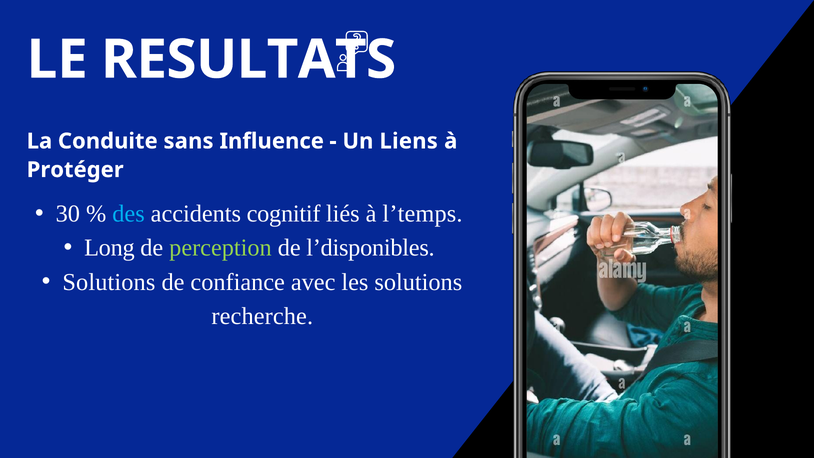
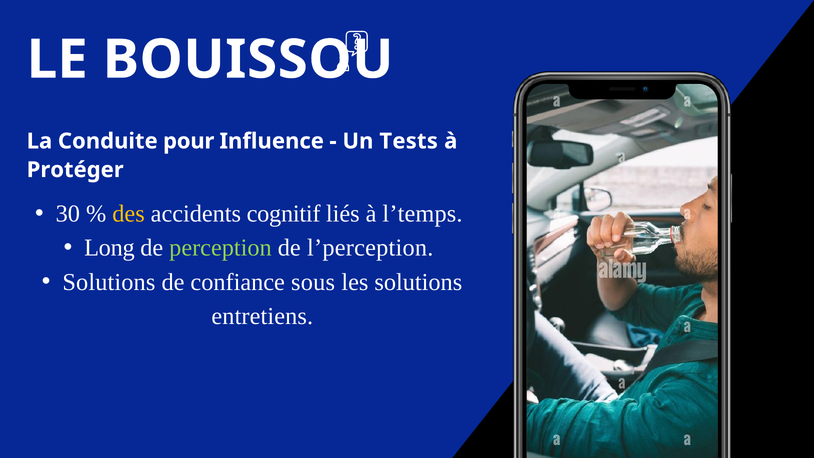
RESULTATS: RESULTATS -> BOUISSOU (248, 60)
sans: sans -> pour (189, 141)
Liens: Liens -> Tests (409, 141)
des colour: light blue -> yellow (129, 214)
l’disponibles: l’disponibles -> l’perception (370, 248)
avec: avec -> sous (313, 282)
recherche: recherche -> entretiens (262, 316)
